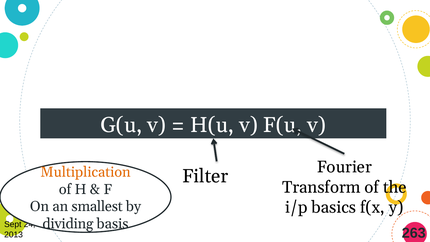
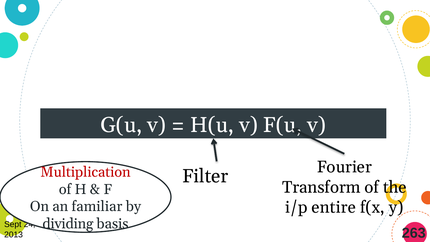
Multiplication colour: orange -> red (85, 172)
smallest: smallest -> familiar (97, 206)
basics: basics -> entire (334, 207)
